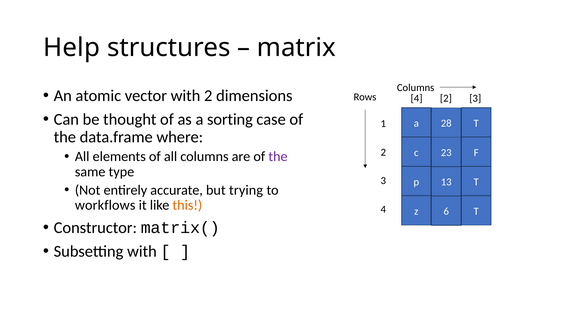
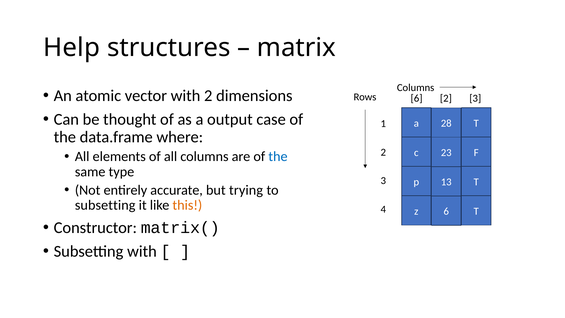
4: 4 -> 6 (417, 98)
sorting: sorting -> output (230, 119)
the colour: purple -> blue (278, 156)
workflows: workflows -> subsetting (105, 205)
